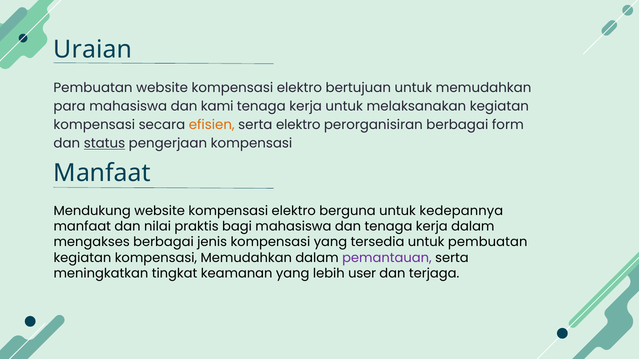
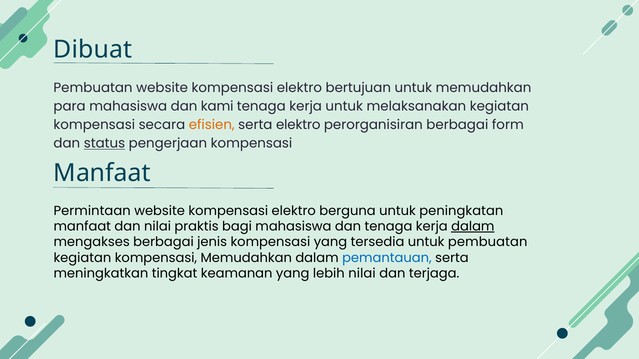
Uraian: Uraian -> Dibuat (93, 50)
Mendukung: Mendukung -> Permintaan (92, 211)
kedepannya: kedepannya -> peningkatan (461, 211)
dalam underline: none -> present (473, 227)
pemantauan colour: purple -> blue (387, 258)
lebih user: user -> nilai (362, 274)
